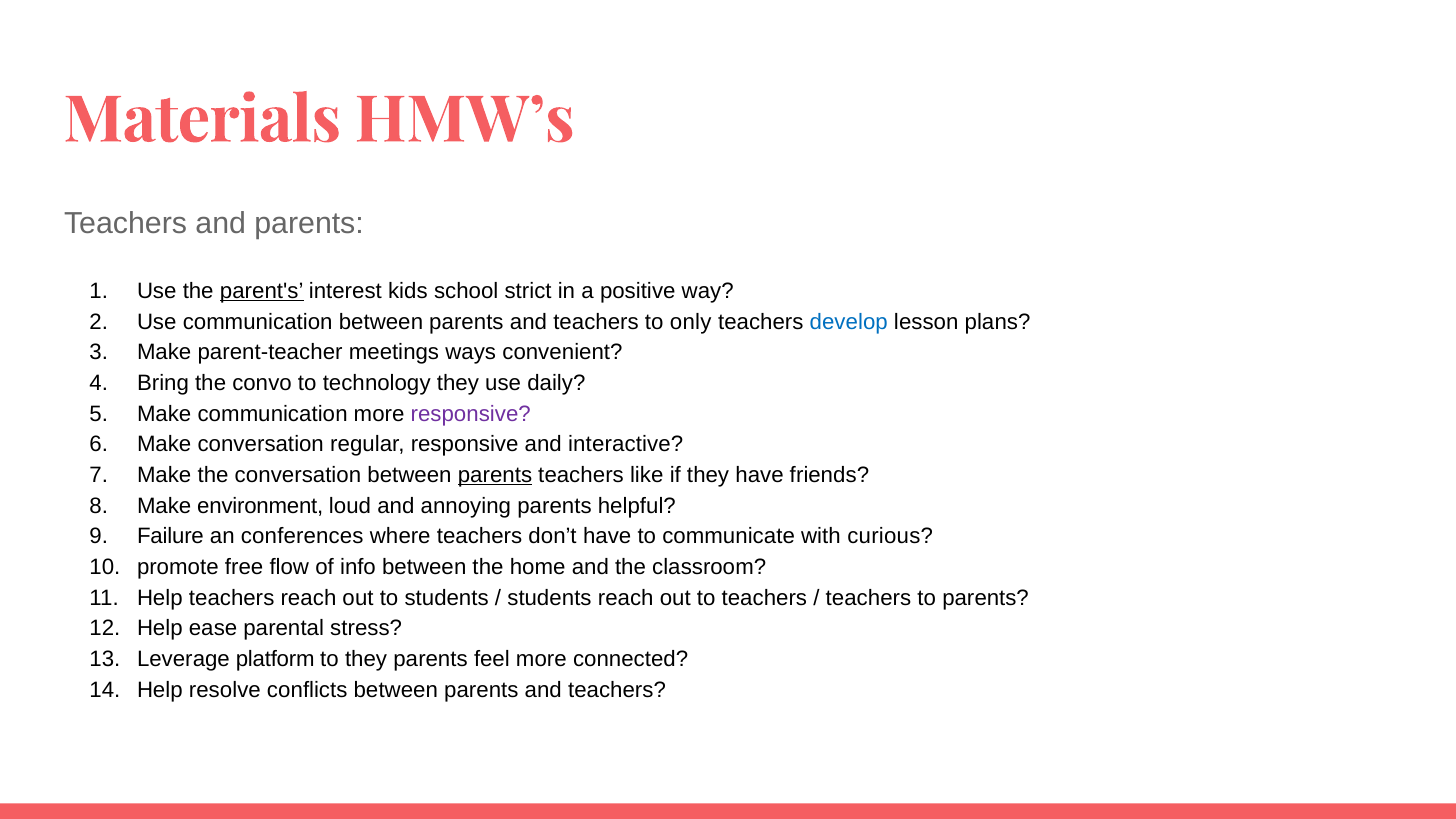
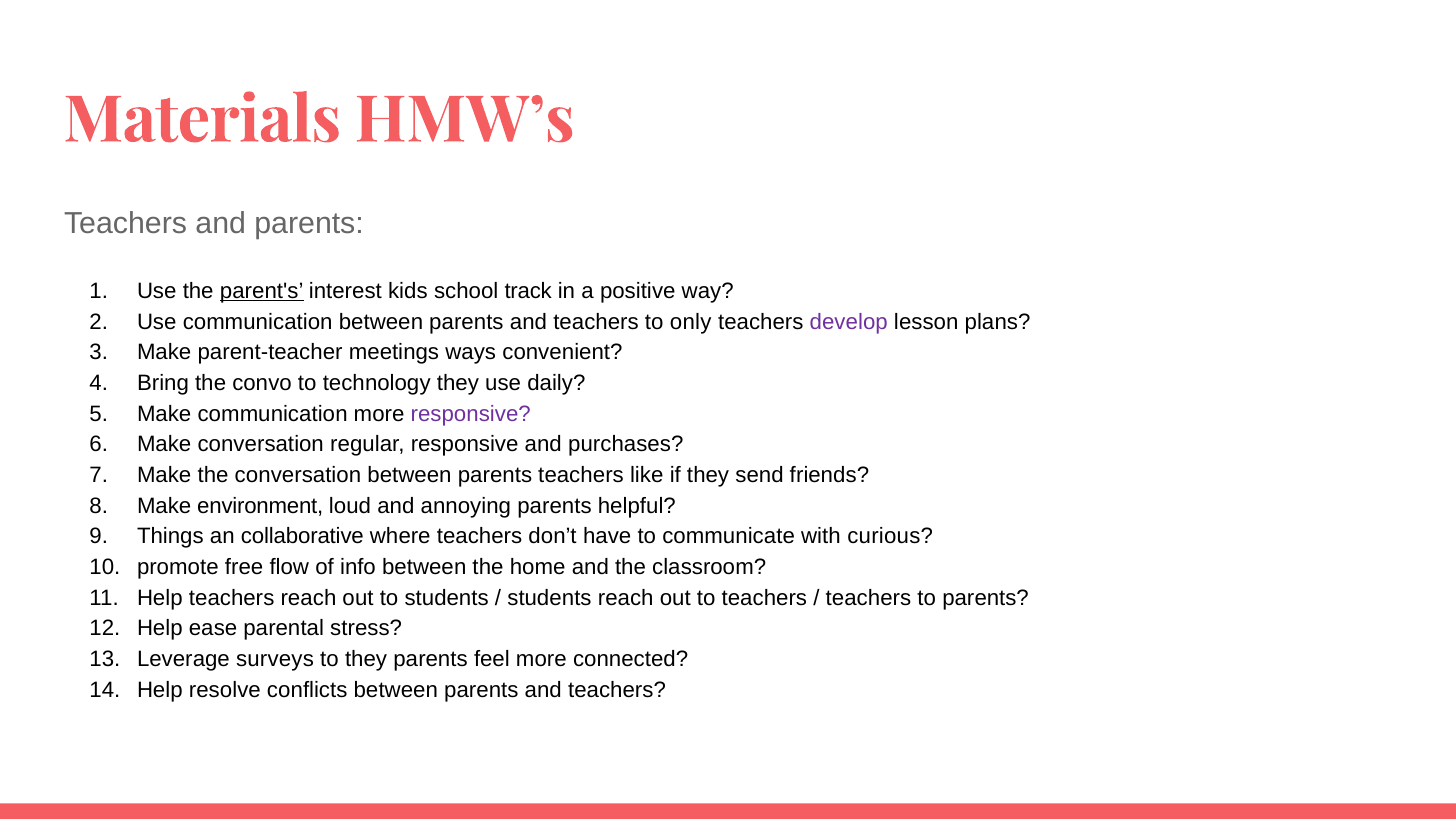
strict: strict -> track (528, 291)
develop colour: blue -> purple (849, 322)
interactive: interactive -> purchases (626, 444)
parents underline: present -> none (495, 475)
they have: have -> send (760, 475)
Failure: Failure -> Things (170, 536)
conferences: conferences -> collaborative (302, 536)
platform: platform -> surveys (275, 659)
